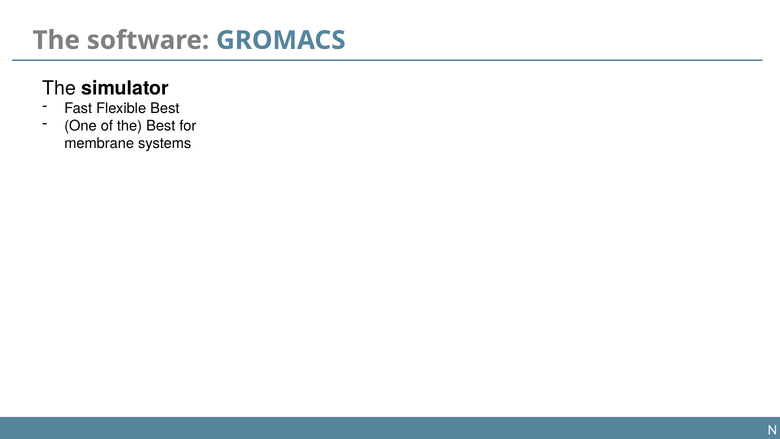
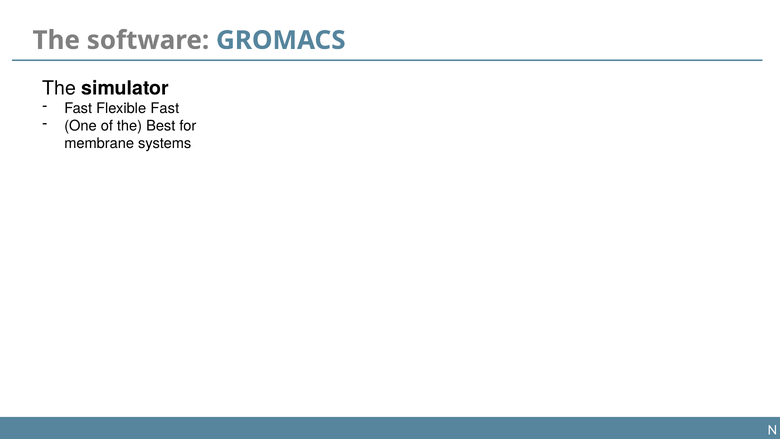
Flexible Best: Best -> Fast (165, 108)
